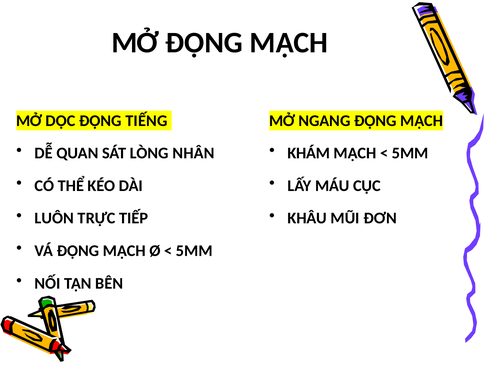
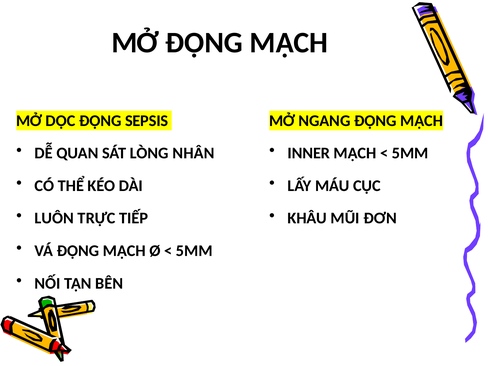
TIẾNG: TIẾNG -> SEPSIS (147, 121)
KHÁM: KHÁM -> INNER (309, 153)
